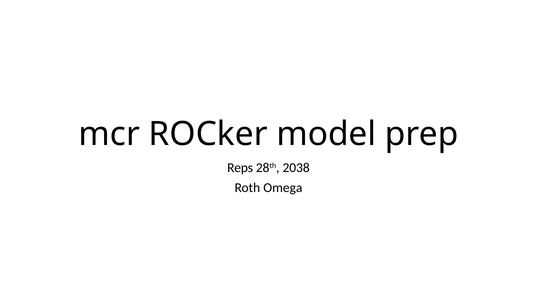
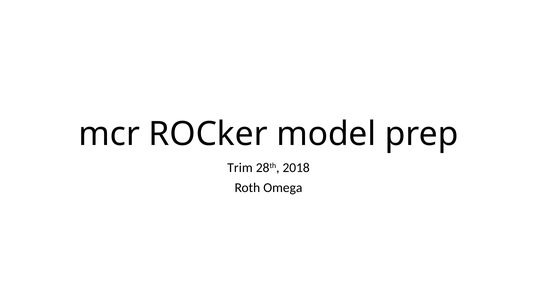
Reps: Reps -> Trim (240, 168)
2038: 2038 -> 2018 (296, 168)
